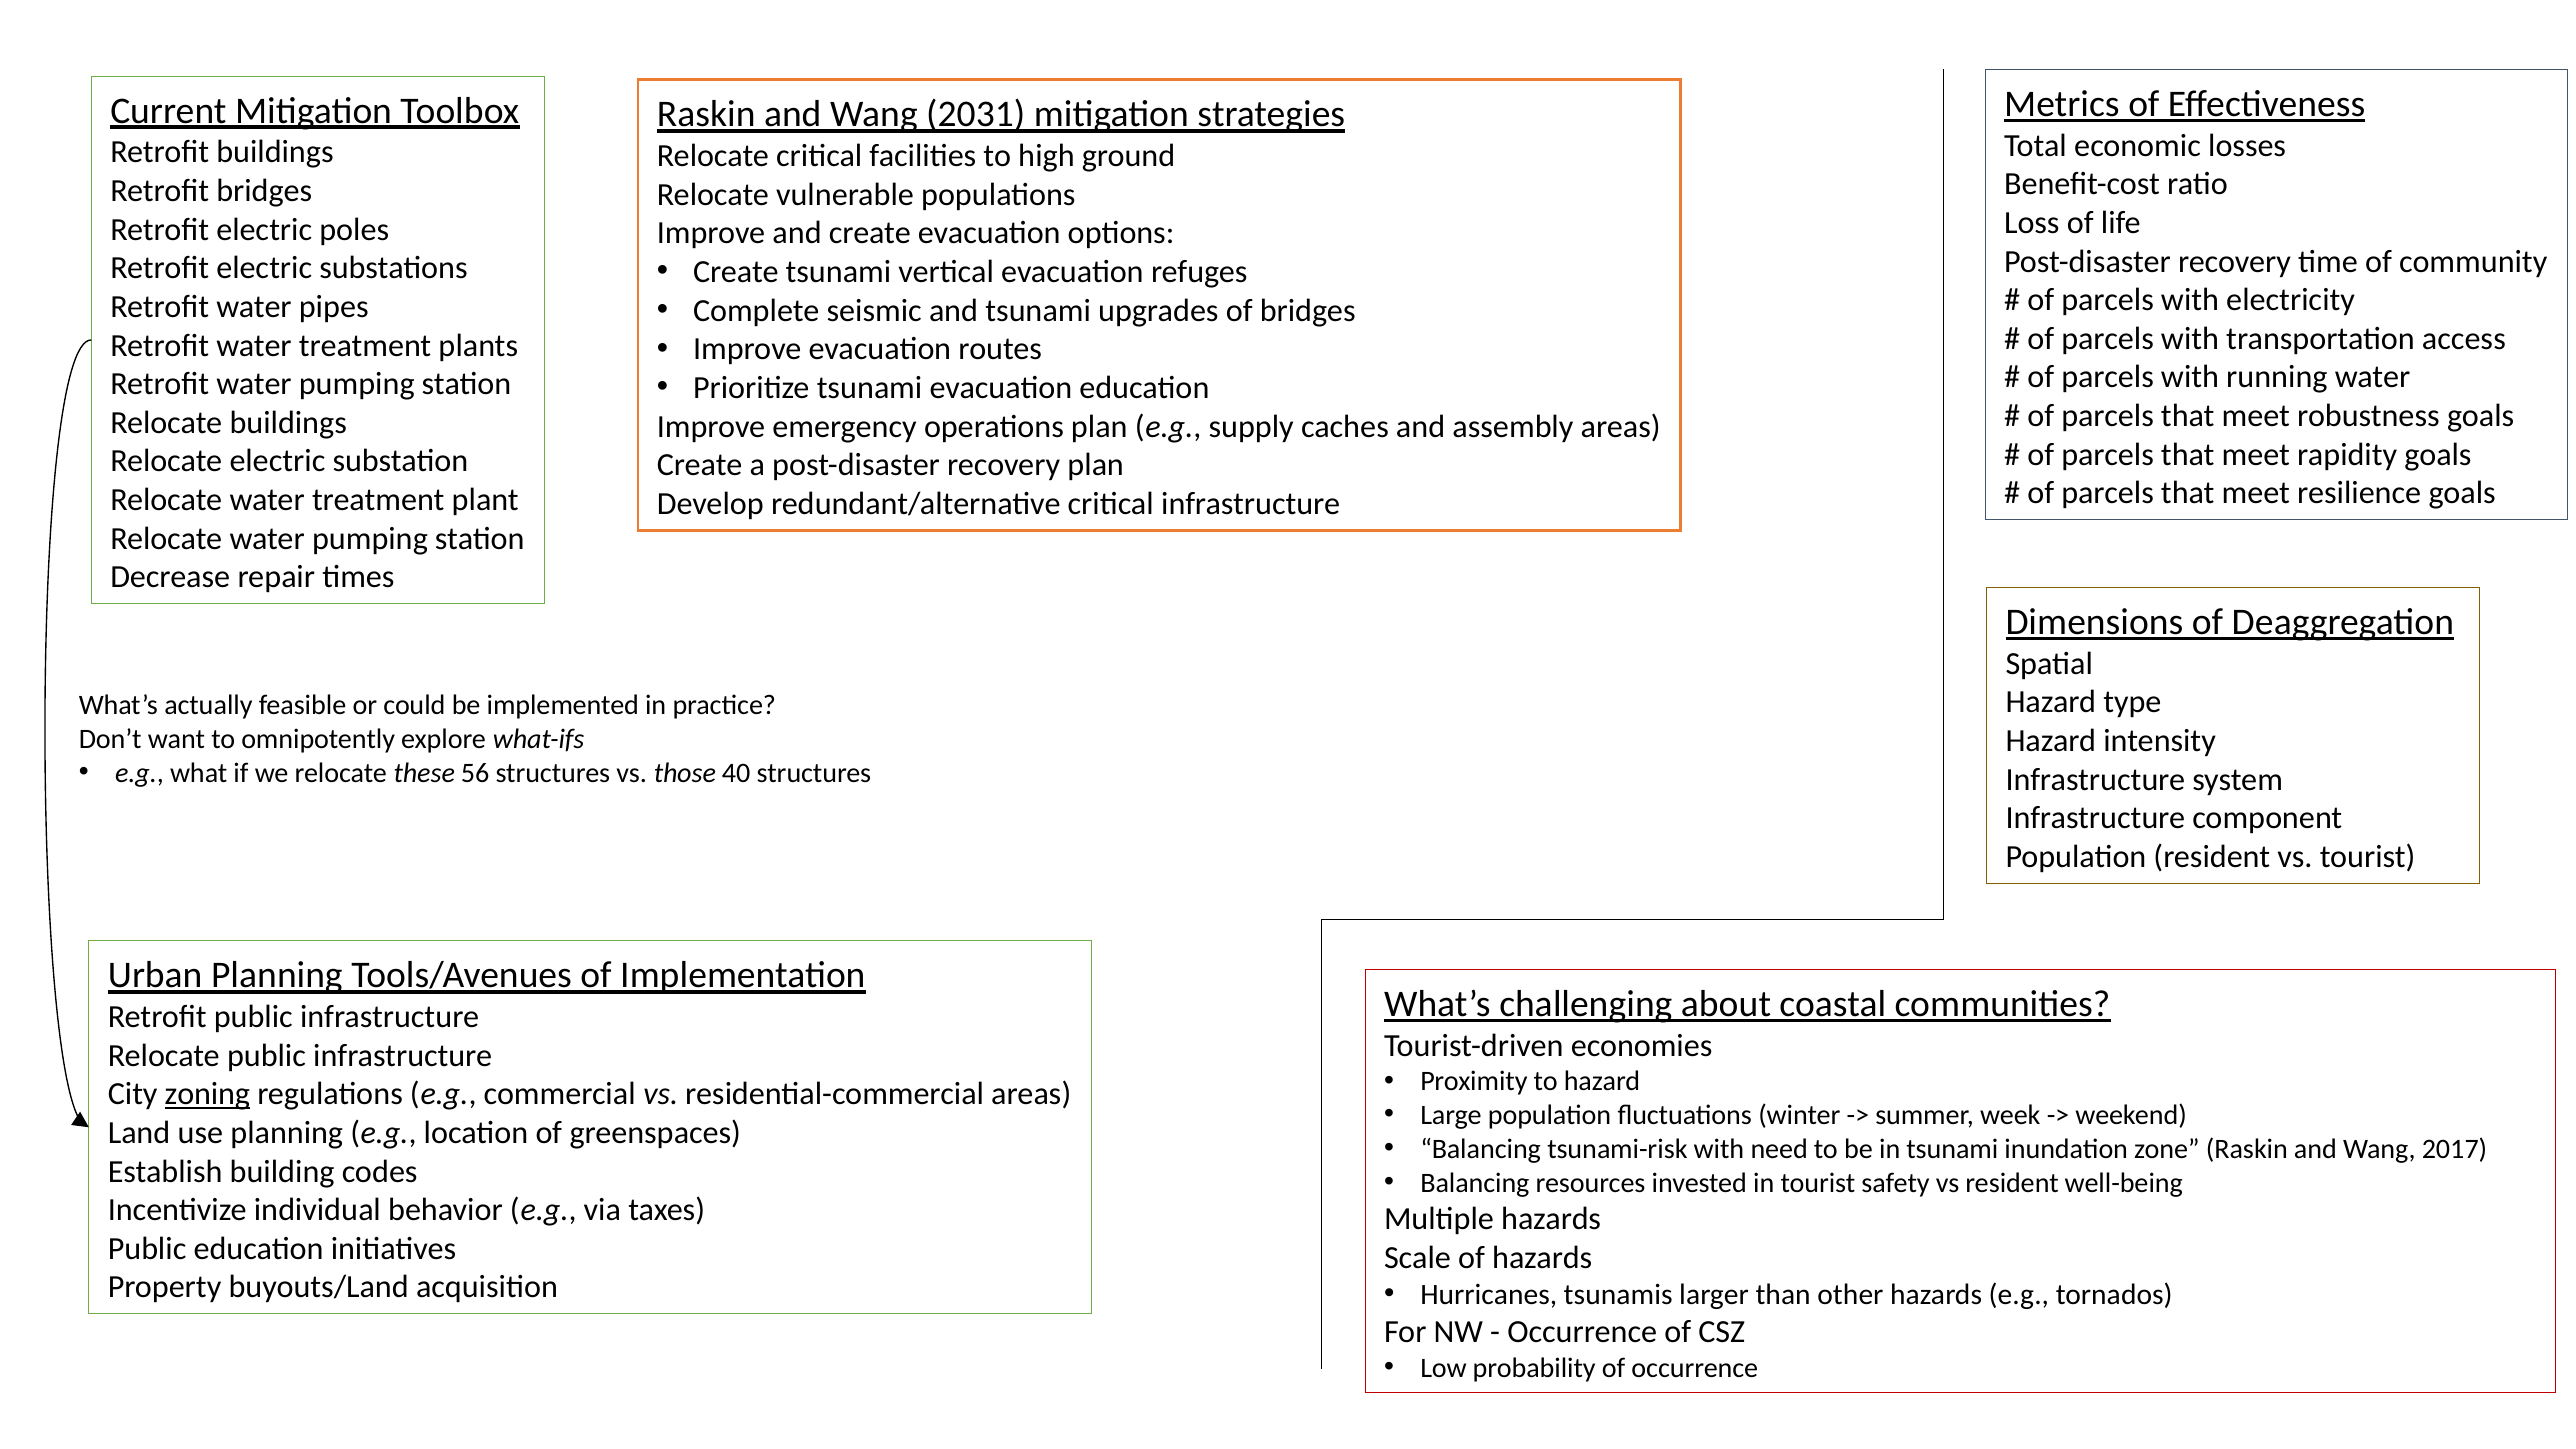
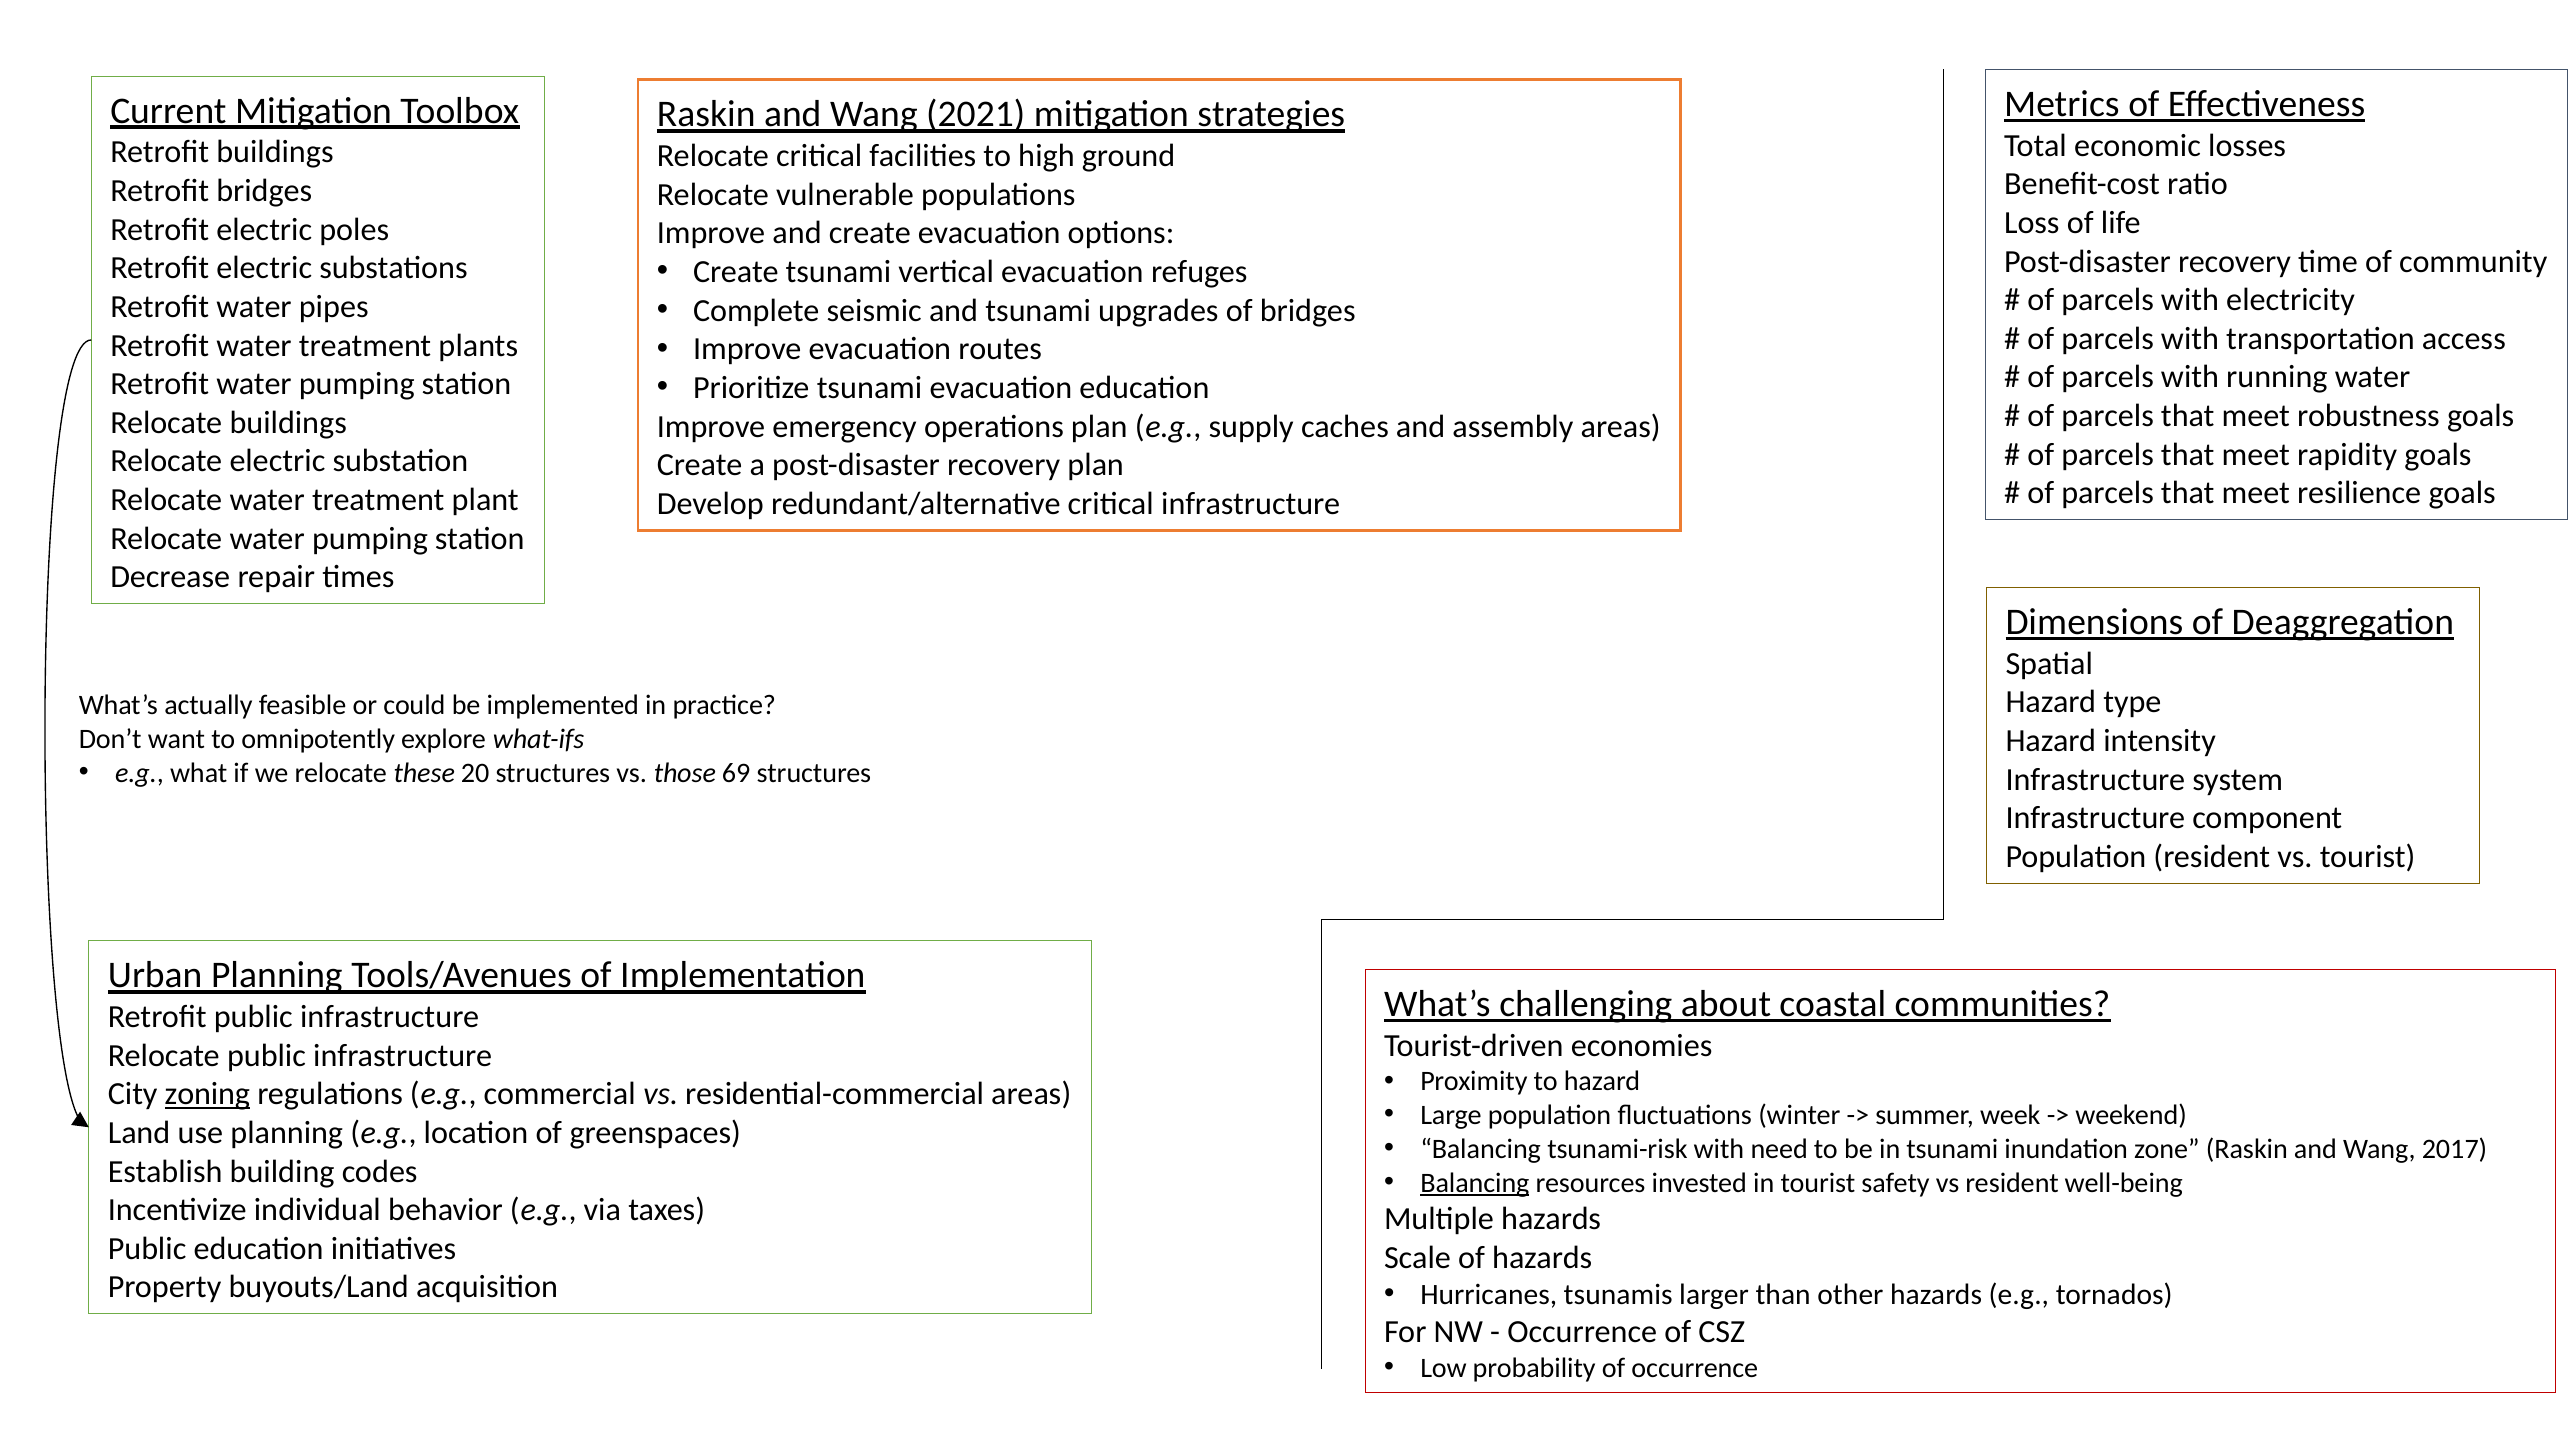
2031: 2031 -> 2021 (976, 114)
56: 56 -> 20 (475, 773)
40: 40 -> 69 (736, 773)
Balancing underline: none -> present (1475, 1183)
